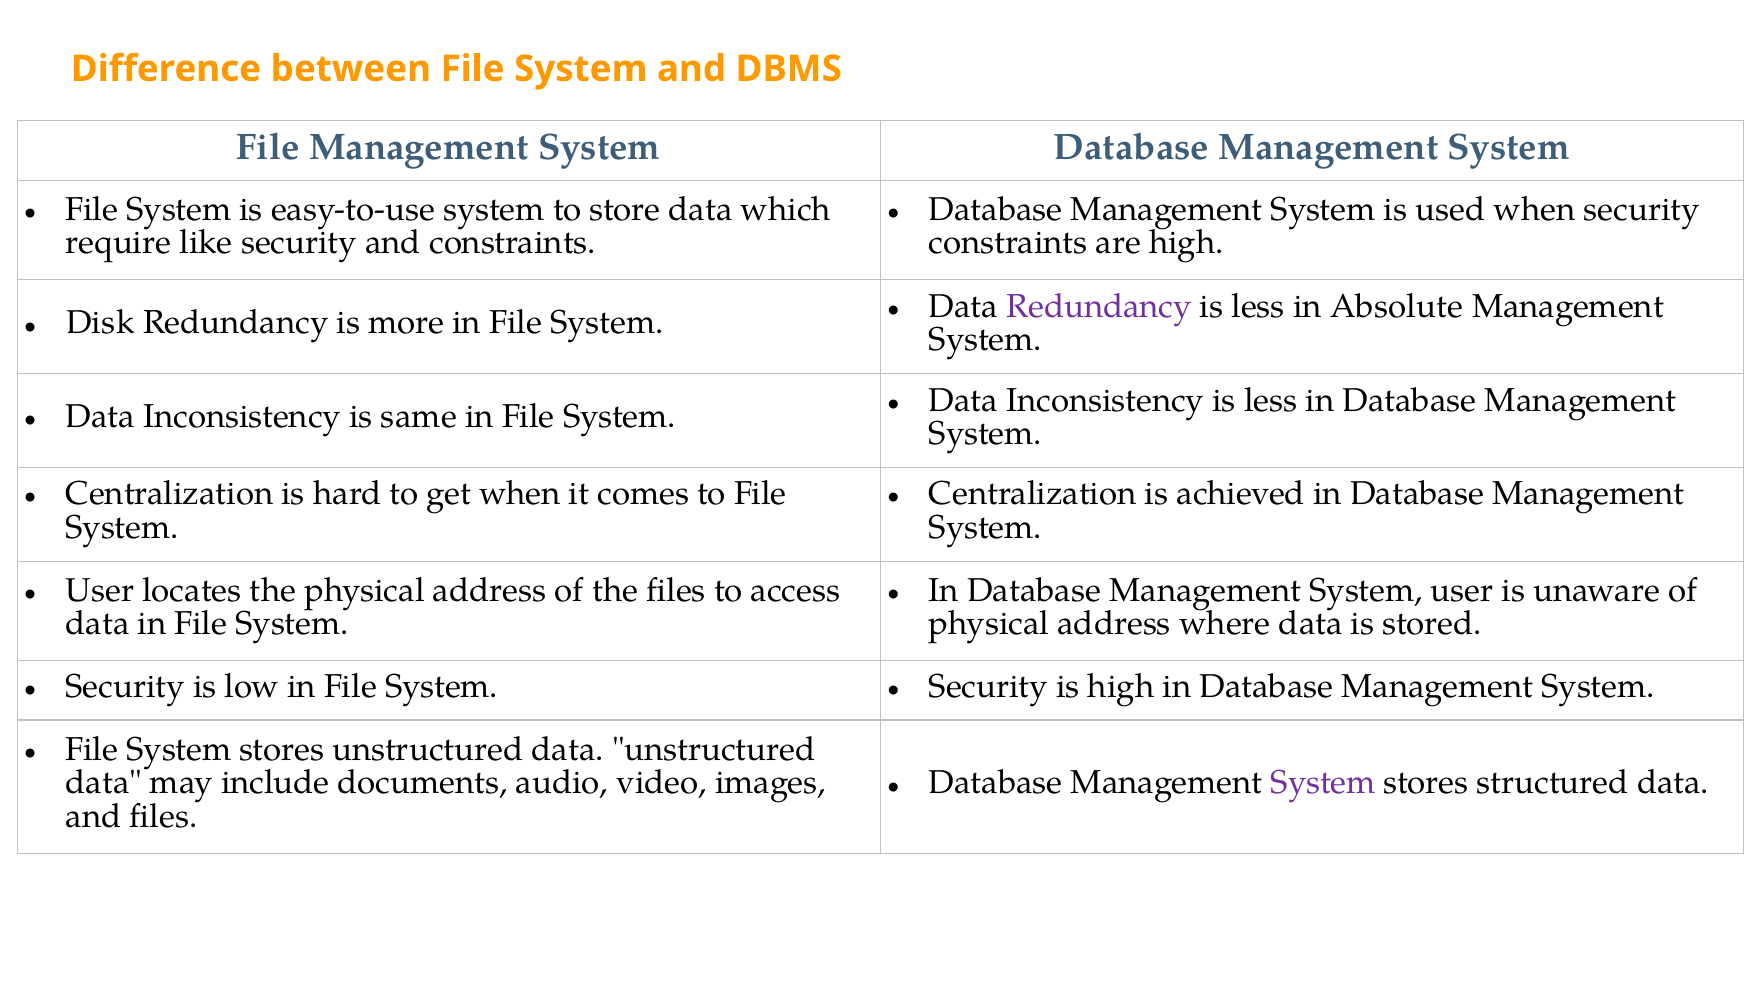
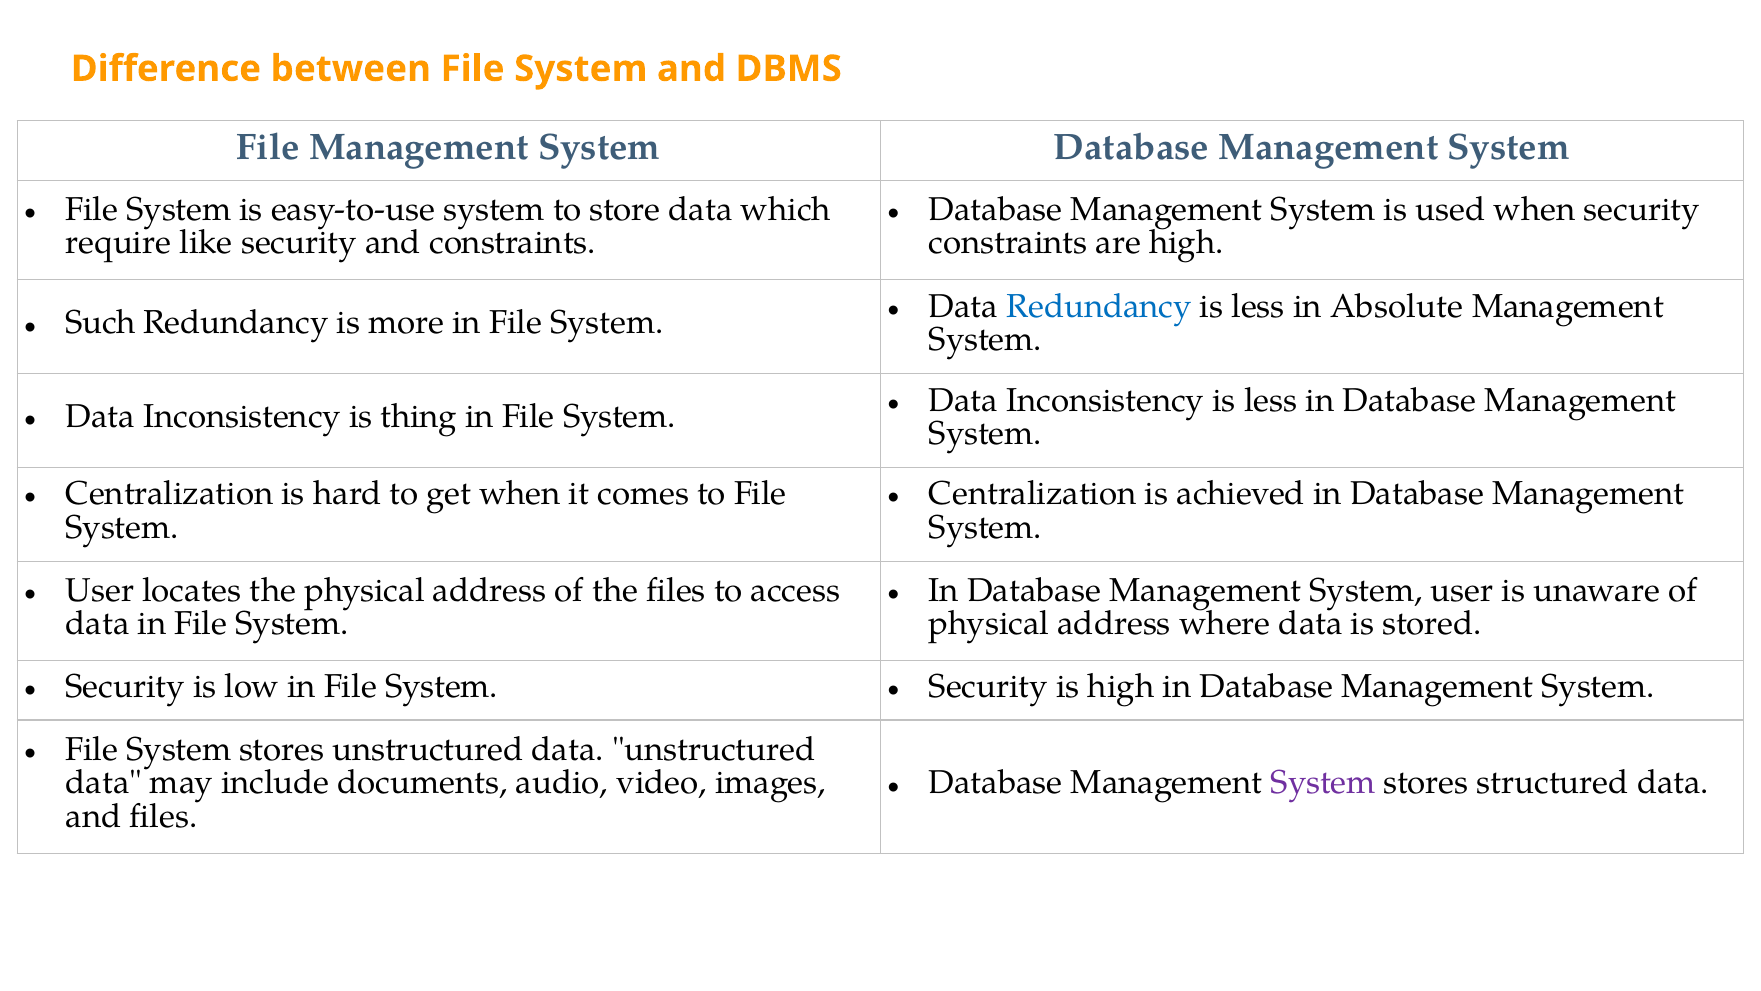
Redundancy colour: purple -> blue (1099, 306)
Disk: Disk -> Such (101, 323)
same: same -> thing (419, 417)
